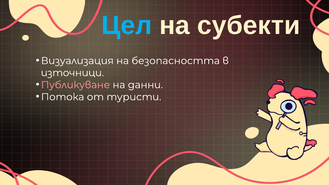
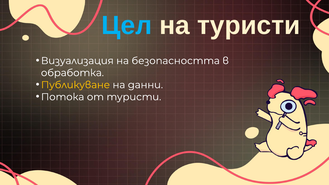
на субекти: субекти -> туристи (249, 26)
източници: източници -> обработка (72, 73)
Публикуване colour: pink -> yellow (75, 85)
